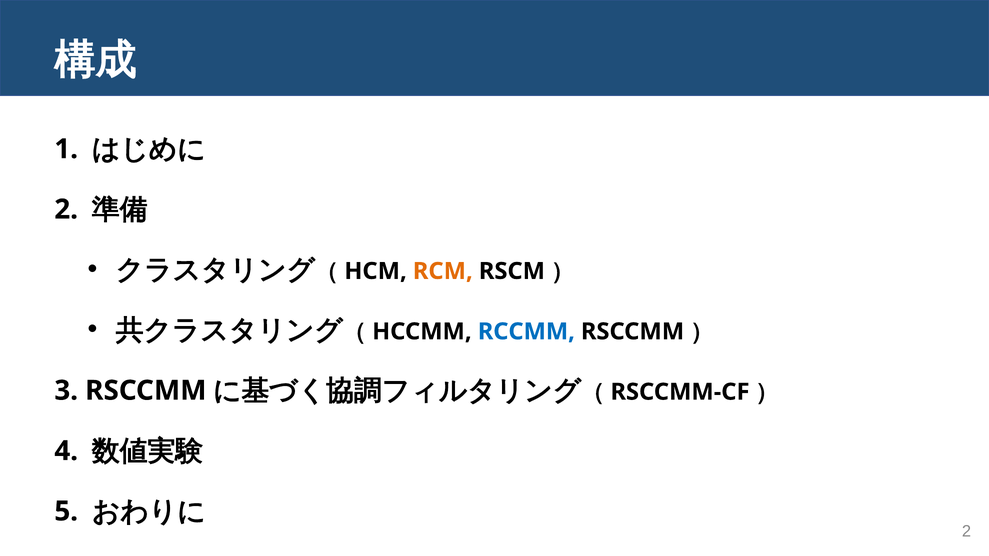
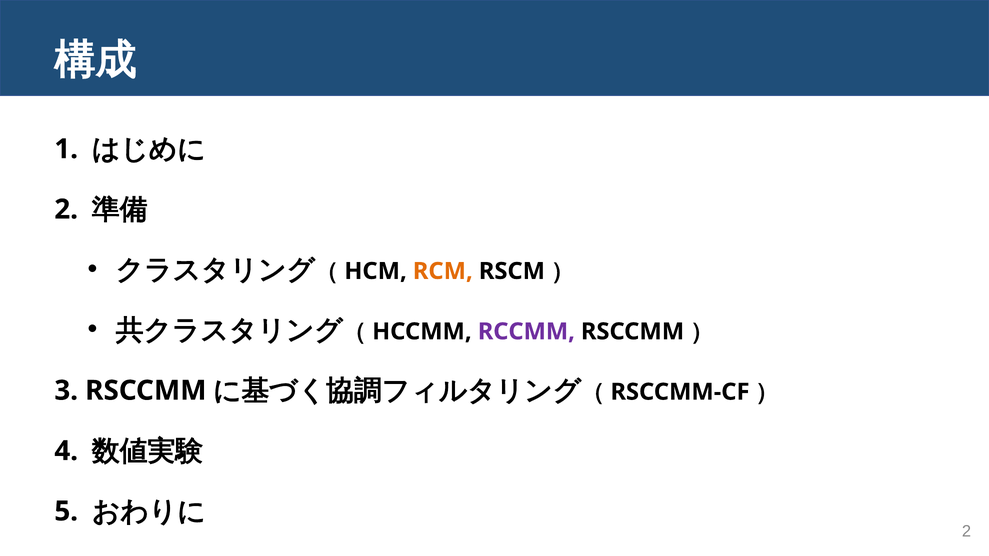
RCCMM colour: blue -> purple (526, 332)
